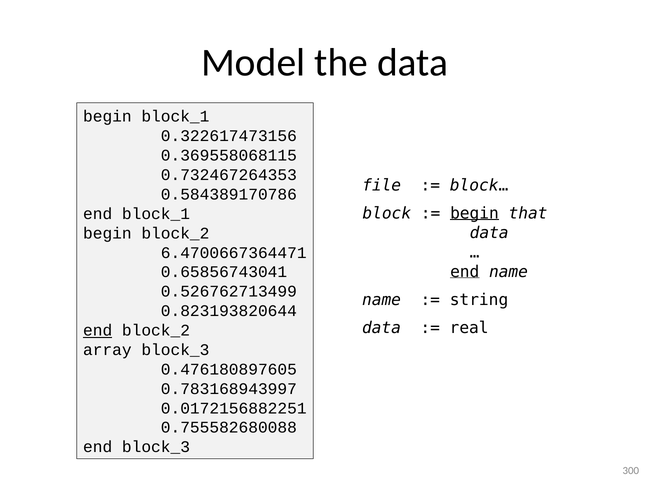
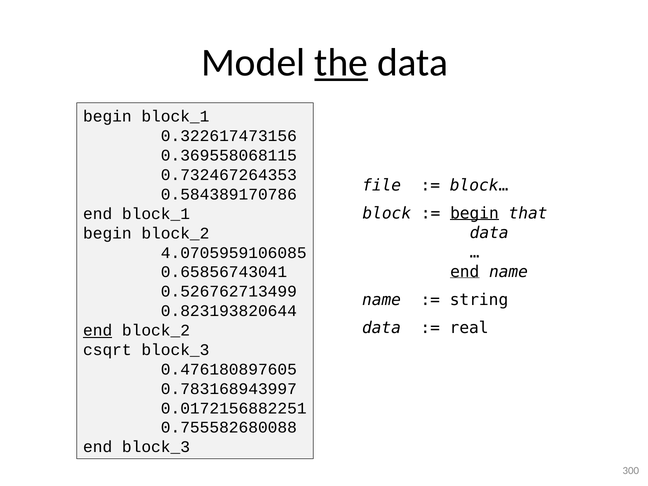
the underline: none -> present (341, 63)
6.4700667364471: 6.4700667364471 -> 4.0705959106085 (234, 253)
array: array -> csqrt (107, 350)
